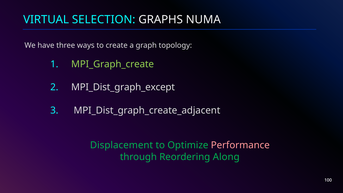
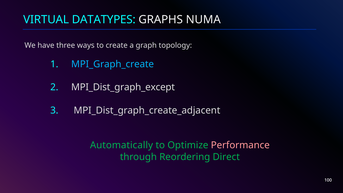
SELECTION: SELECTION -> DATATYPES (104, 20)
MPI_Graph_create colour: light green -> light blue (113, 64)
Displacement: Displacement -> Automatically (122, 145)
Along: Along -> Direct (226, 157)
